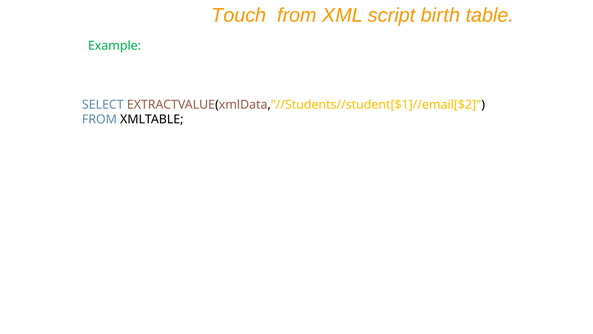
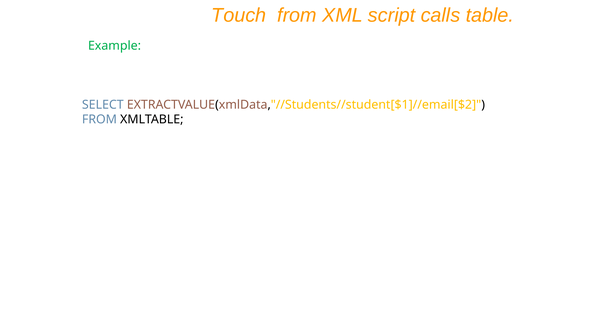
birth: birth -> calls (441, 15)
